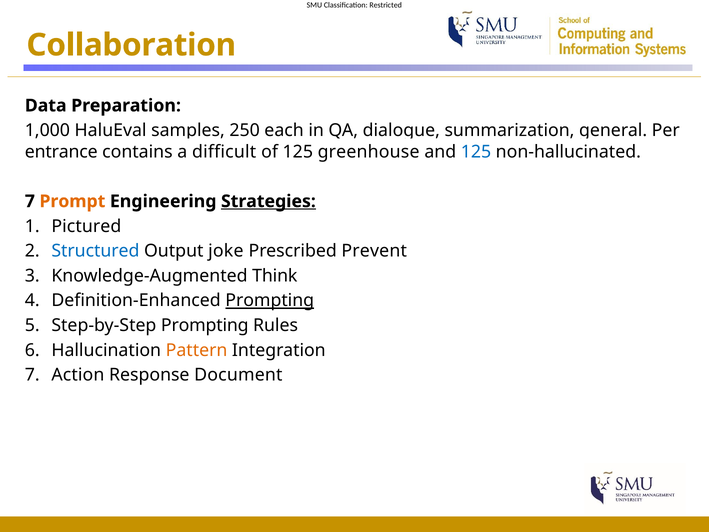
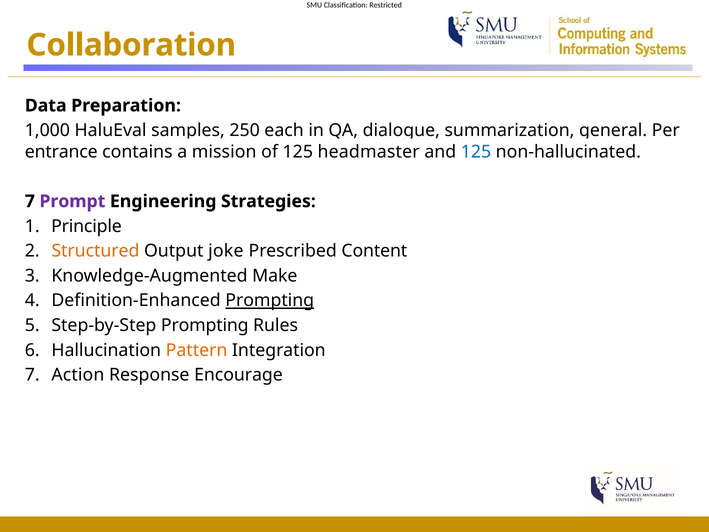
difficult: difficult -> mission (224, 152)
greenhouse: greenhouse -> headmaster (369, 152)
Prompt colour: orange -> purple (72, 201)
Strategies underline: present -> none (268, 201)
Pictured: Pictured -> Principle (86, 226)
Structured colour: blue -> orange (95, 251)
Prevent: Prevent -> Content (374, 251)
Think: Think -> Make (275, 276)
Document: Document -> Encourage (238, 375)
